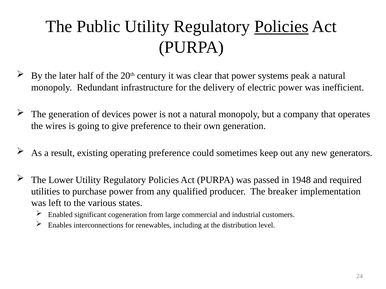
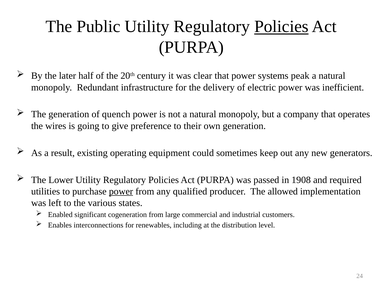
devices: devices -> quench (116, 115)
operating preference: preference -> equipment (169, 153)
1948: 1948 -> 1908 (301, 180)
power underline: none -> present (121, 192)
breaker: breaker -> allowed (283, 192)
